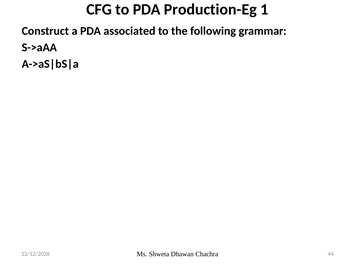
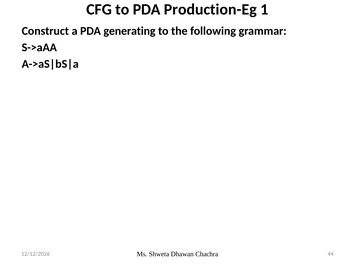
associated: associated -> generating (130, 31)
